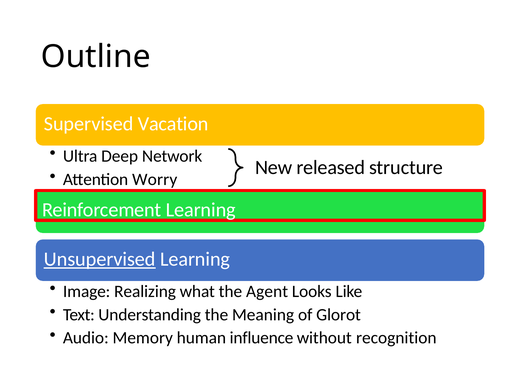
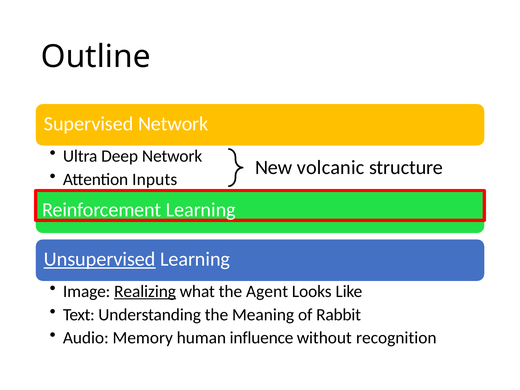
Supervised Vacation: Vacation -> Network (173, 124)
released: released -> volcanic (331, 168)
Worry: Worry -> Inputs (155, 179)
Realizing underline: none -> present (145, 291)
Glorot: Glorot -> Rabbit (339, 315)
